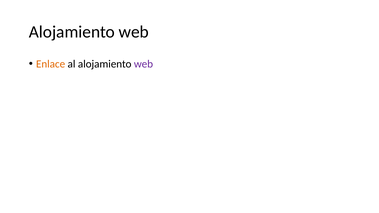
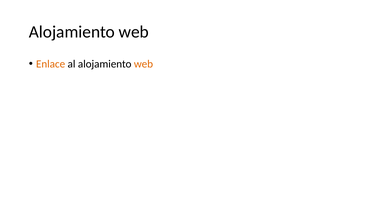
web colour: purple -> orange (143, 64)
